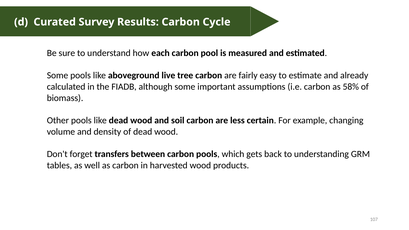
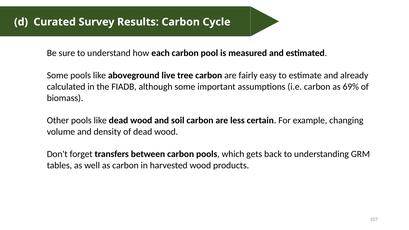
58%: 58% -> 69% (351, 87)
